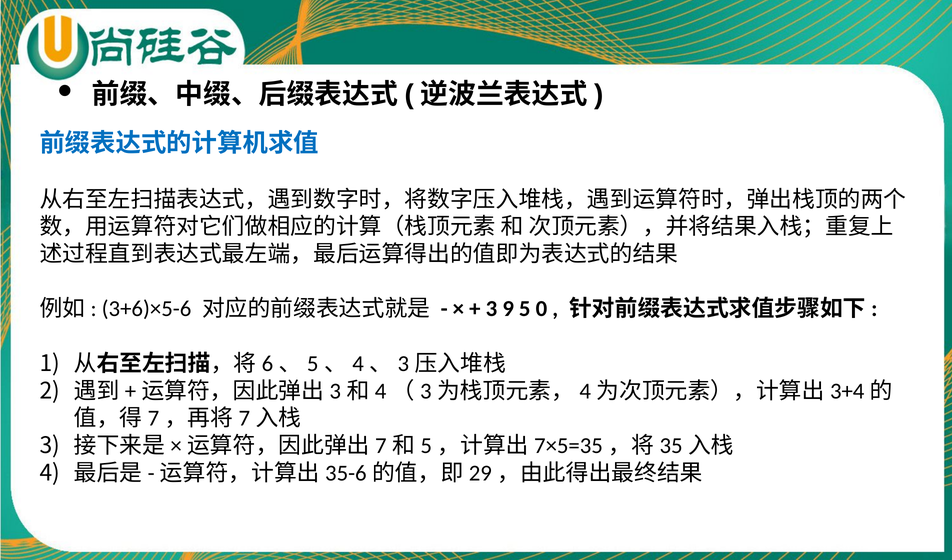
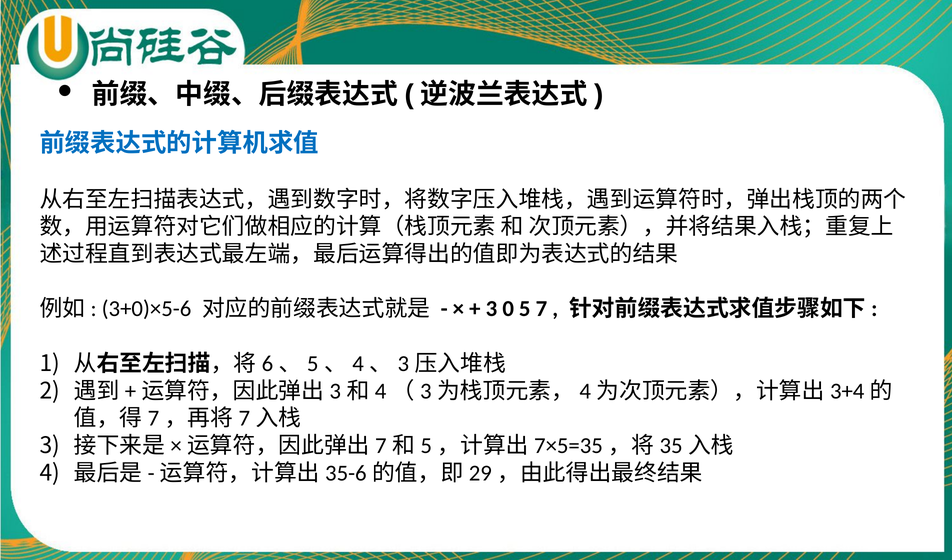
3+6)×5-6: 3+6)×5-6 -> 3+0)×5-6 (147, 309)
9: 9 -> 0 (508, 309)
0: 0 -> 7 (541, 309)
